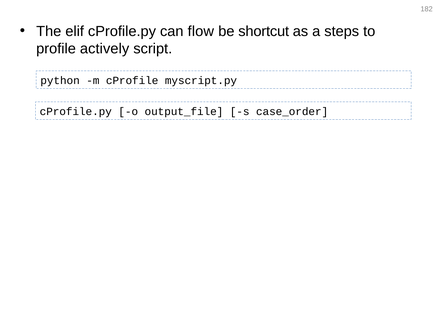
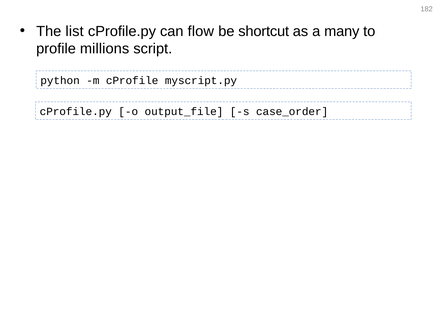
elif: elif -> list (75, 31)
steps: steps -> many (342, 31)
actively: actively -> millions (105, 49)
